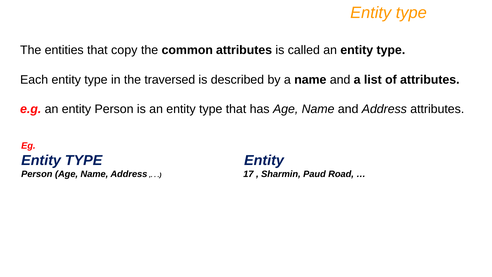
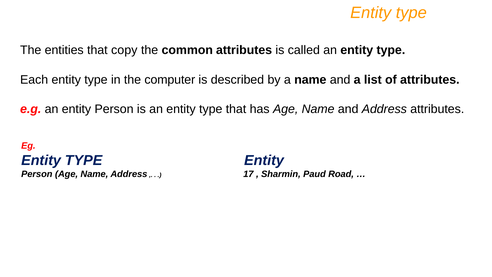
traversed: traversed -> computer (170, 80)
